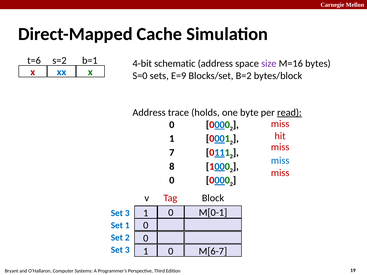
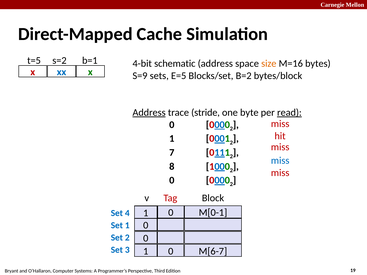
t=6: t=6 -> t=5 (34, 61)
size colour: purple -> orange (269, 64)
S=0: S=0 -> S=9 (140, 76)
E=9: E=9 -> E=5 (179, 76)
Address underline: none -> present (149, 113)
holds: holds -> stride (206, 113)
3: 3 -> 4 (127, 213)
